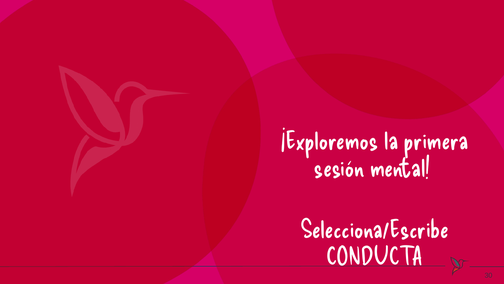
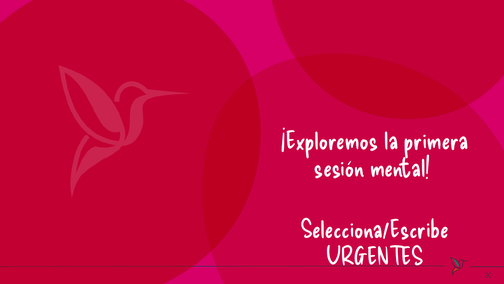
CONDUCTA: CONDUCTA -> URGENTES (375, 257)
